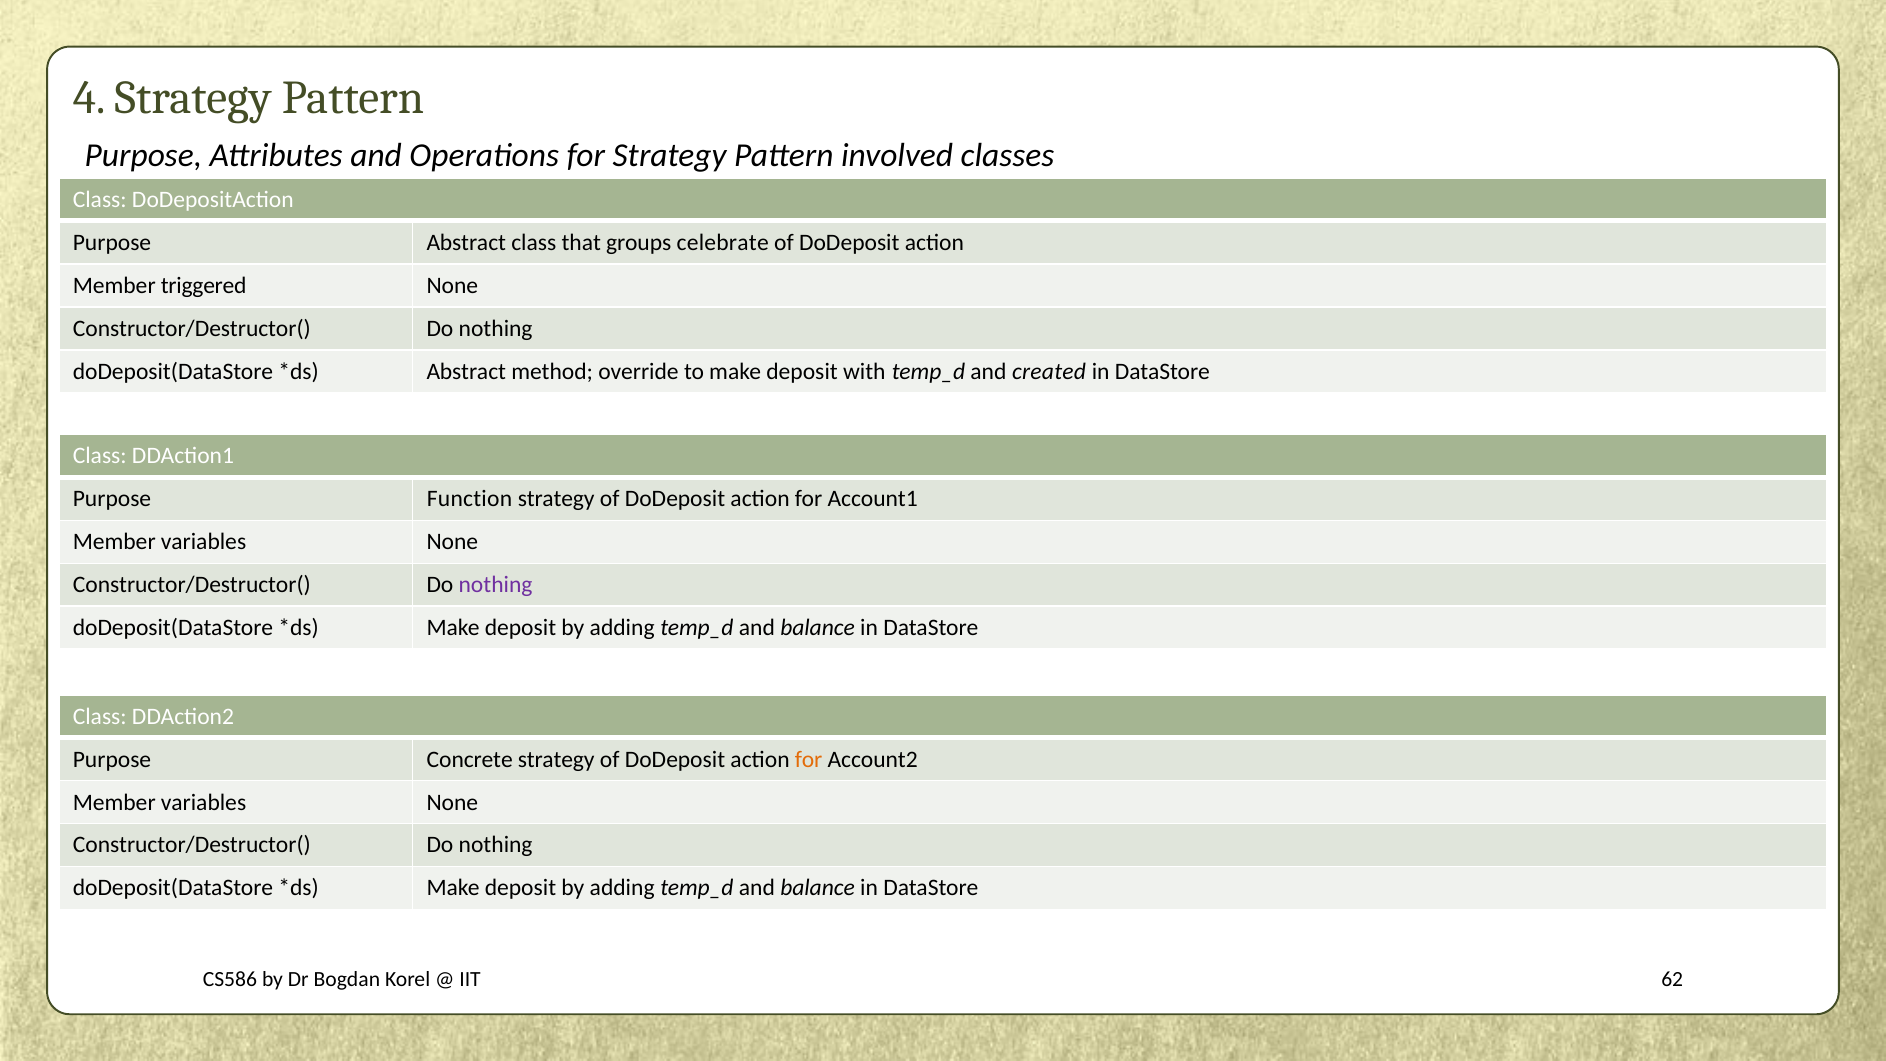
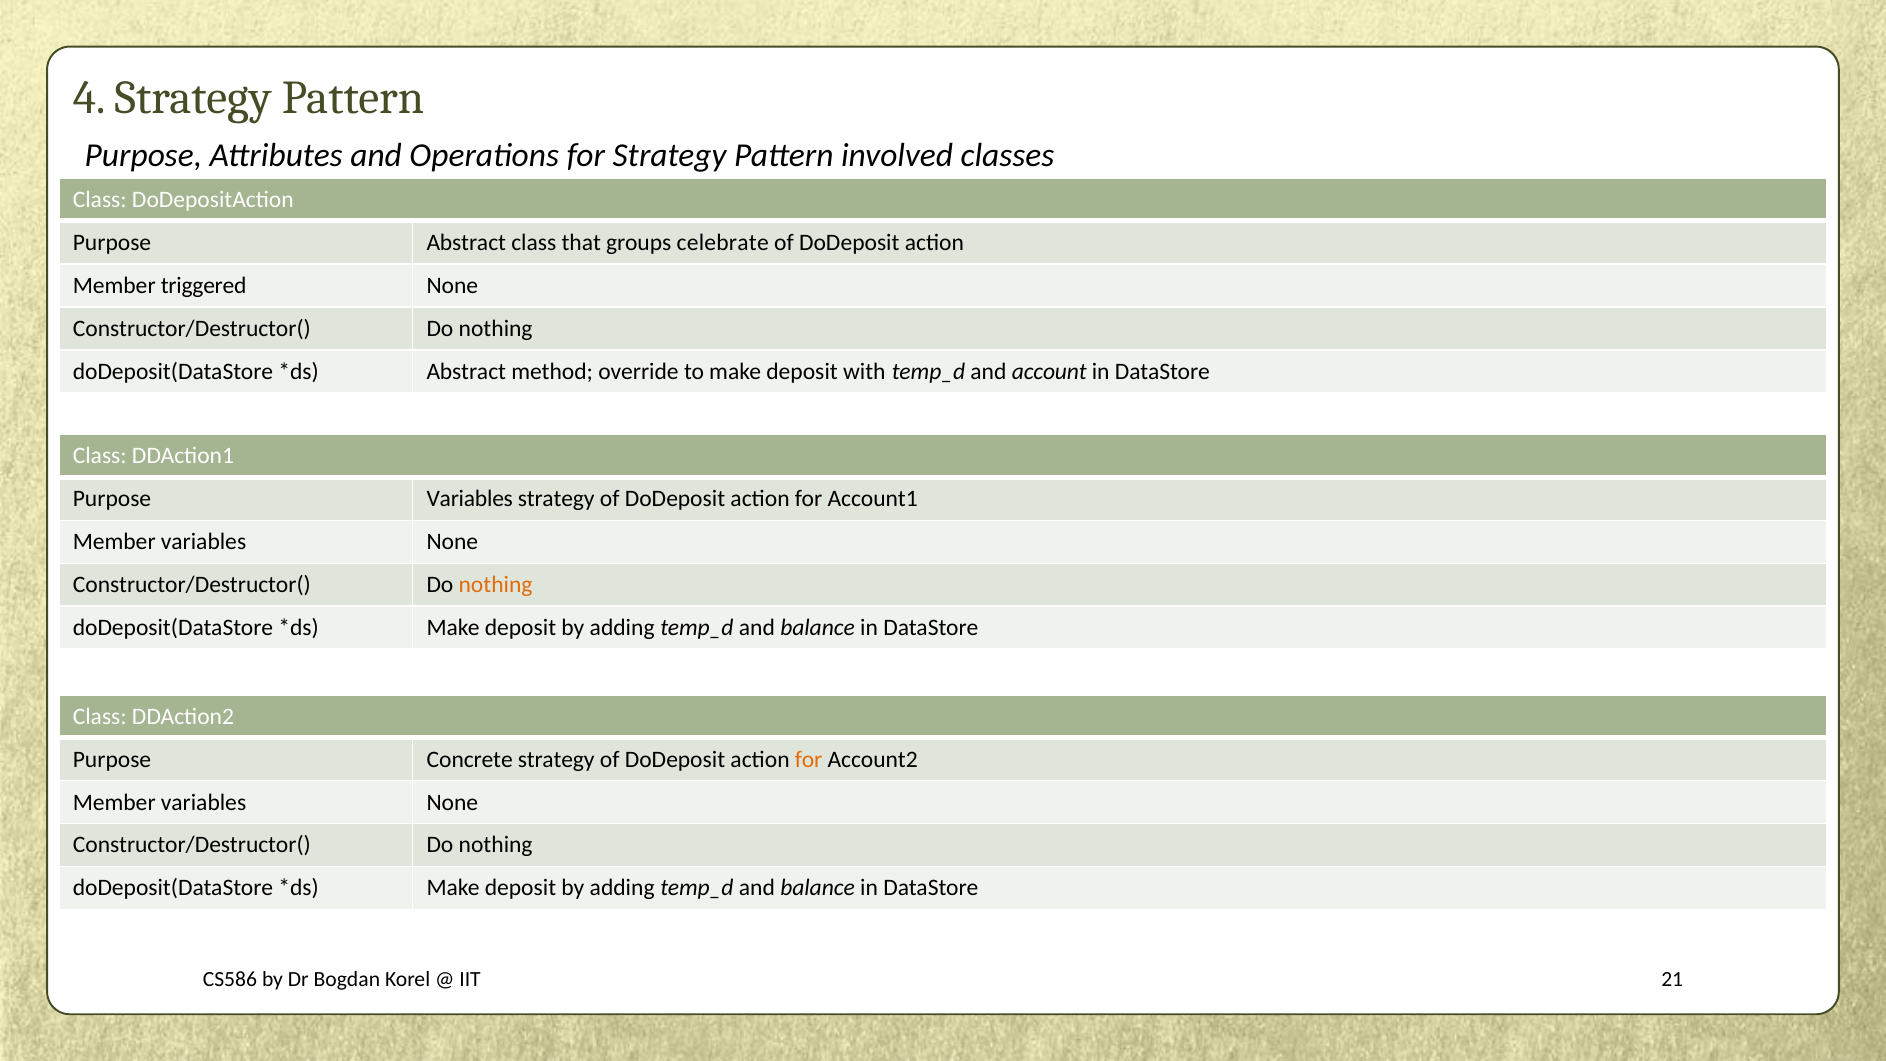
created: created -> account (1049, 371)
Purpose Function: Function -> Variables (470, 499)
nothing colour: purple -> orange (496, 585)
62: 62 -> 21 (1672, 980)
